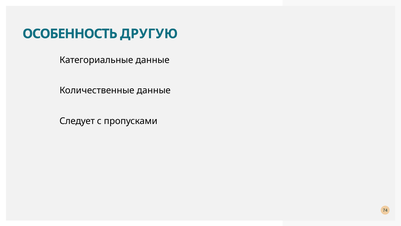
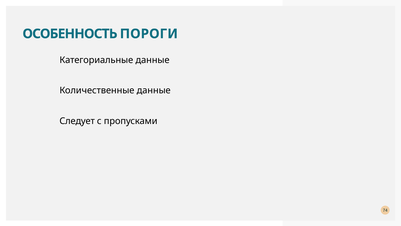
ДРУГУЮ: ДРУГУЮ -> ПОРОГИ (149, 34)
